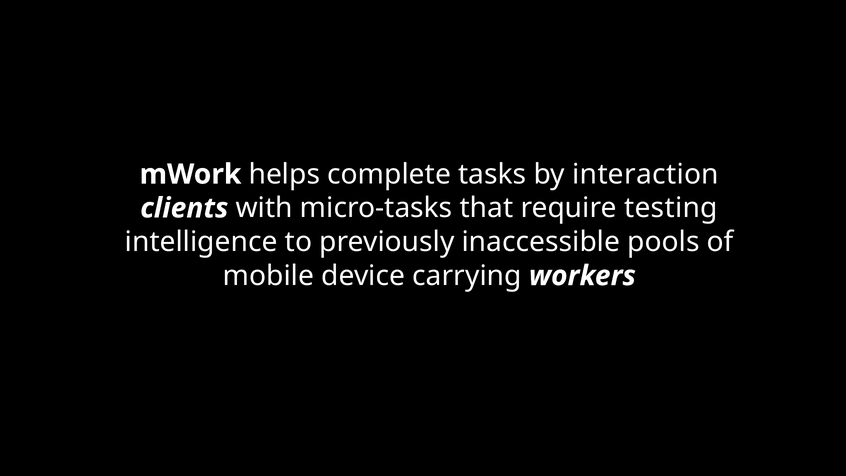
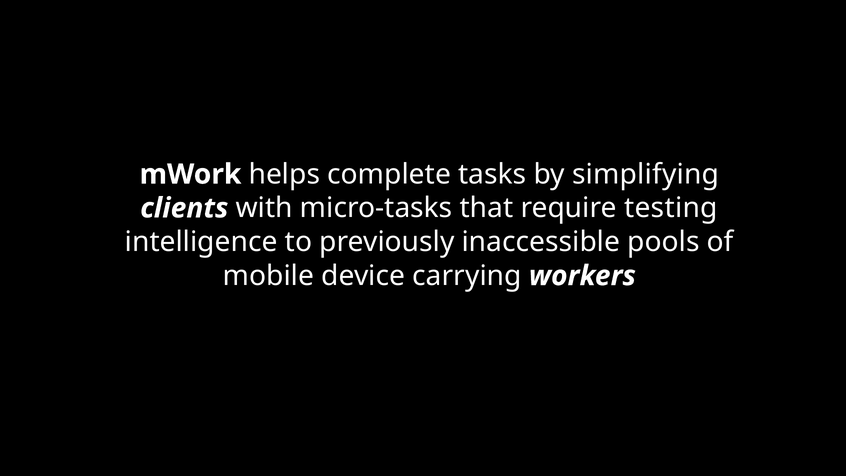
interaction: interaction -> simplifying (646, 174)
